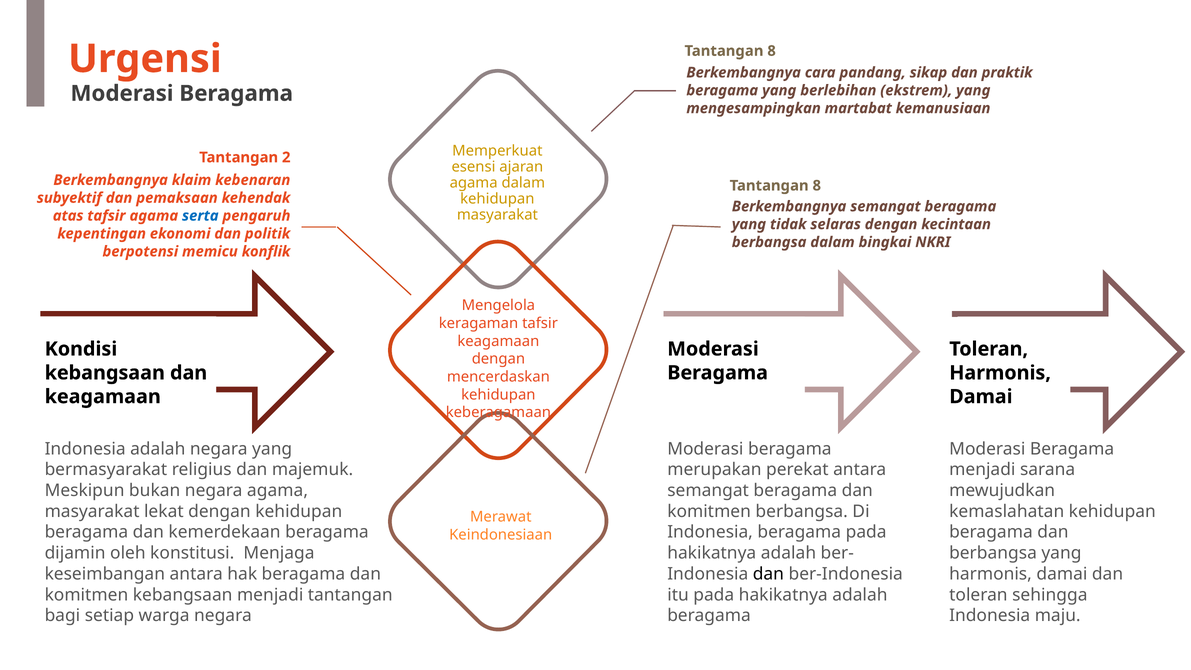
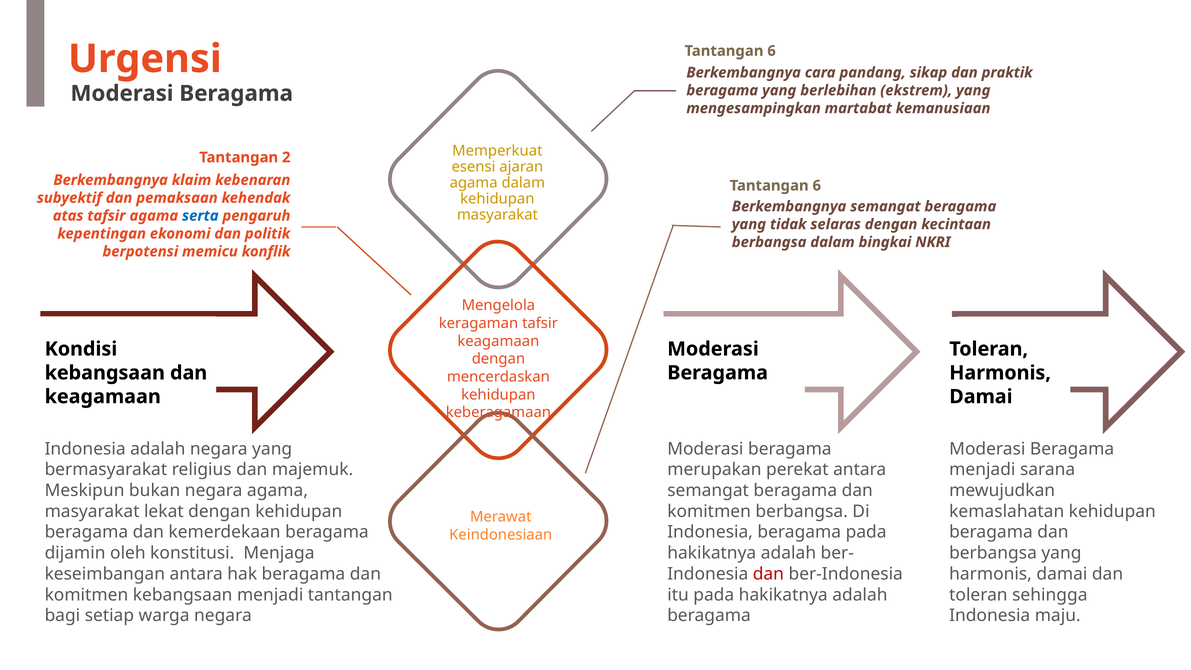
8: 8 -> 6 (772, 51)
8: 8 -> 6 (817, 186)
dan colour: black -> red (768, 574)
